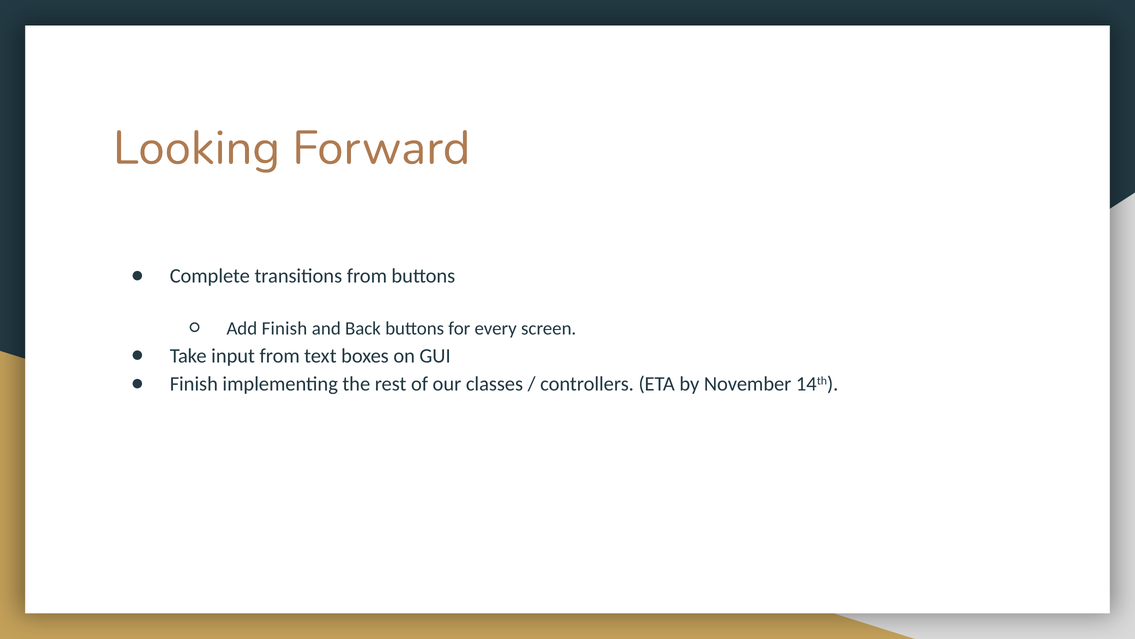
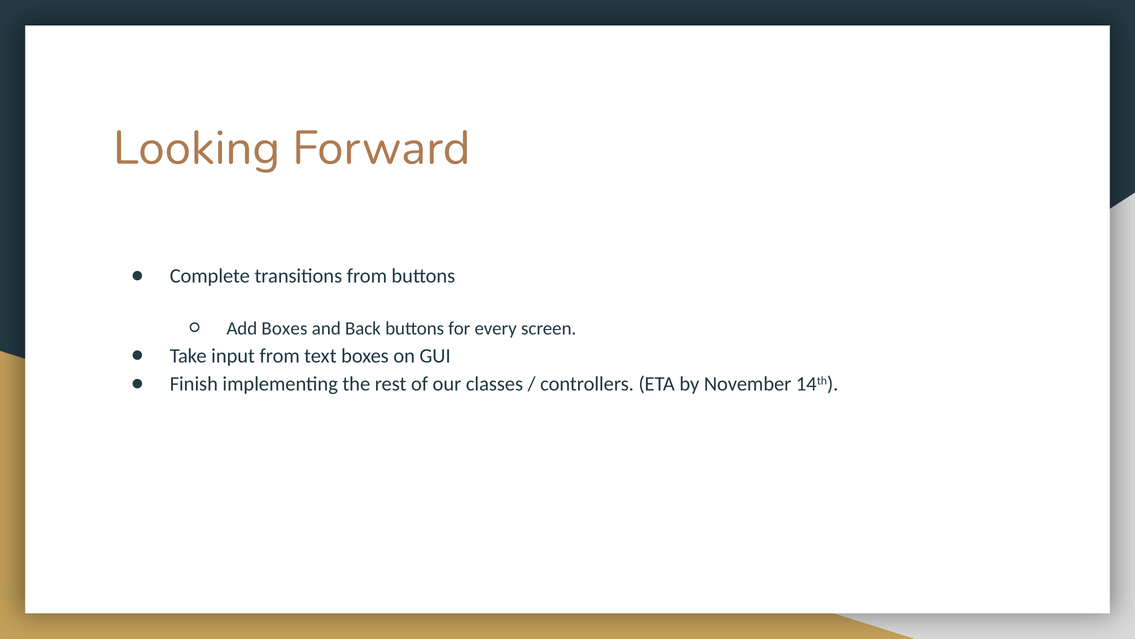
Add Finish: Finish -> Boxes (284, 328)
